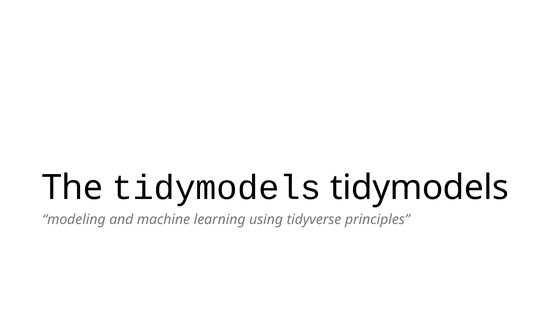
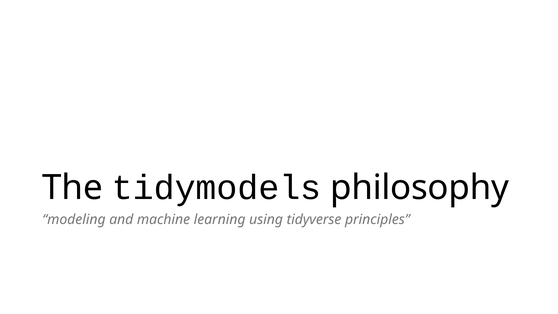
tidymodels tidymodels: tidymodels -> philosophy (420, 188)
